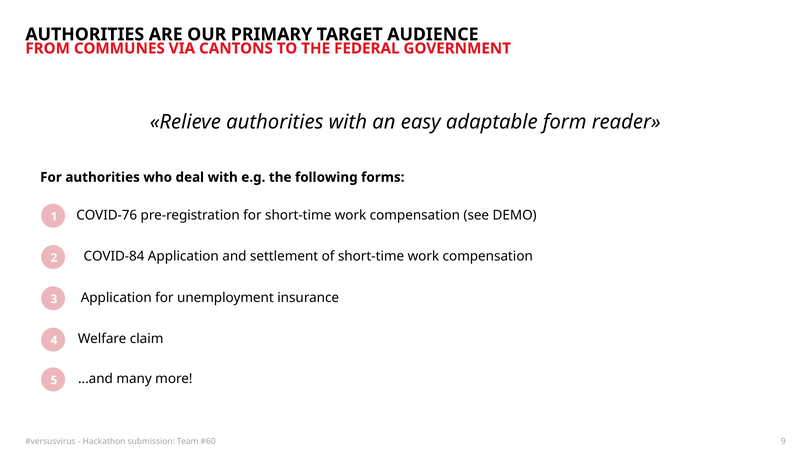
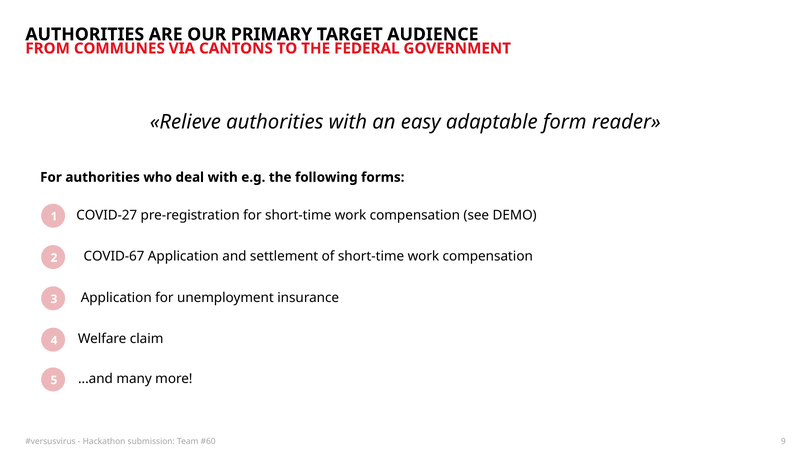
COVID-76: COVID-76 -> COVID-27 (107, 215)
COVID-84: COVID-84 -> COVID-67 (114, 256)
